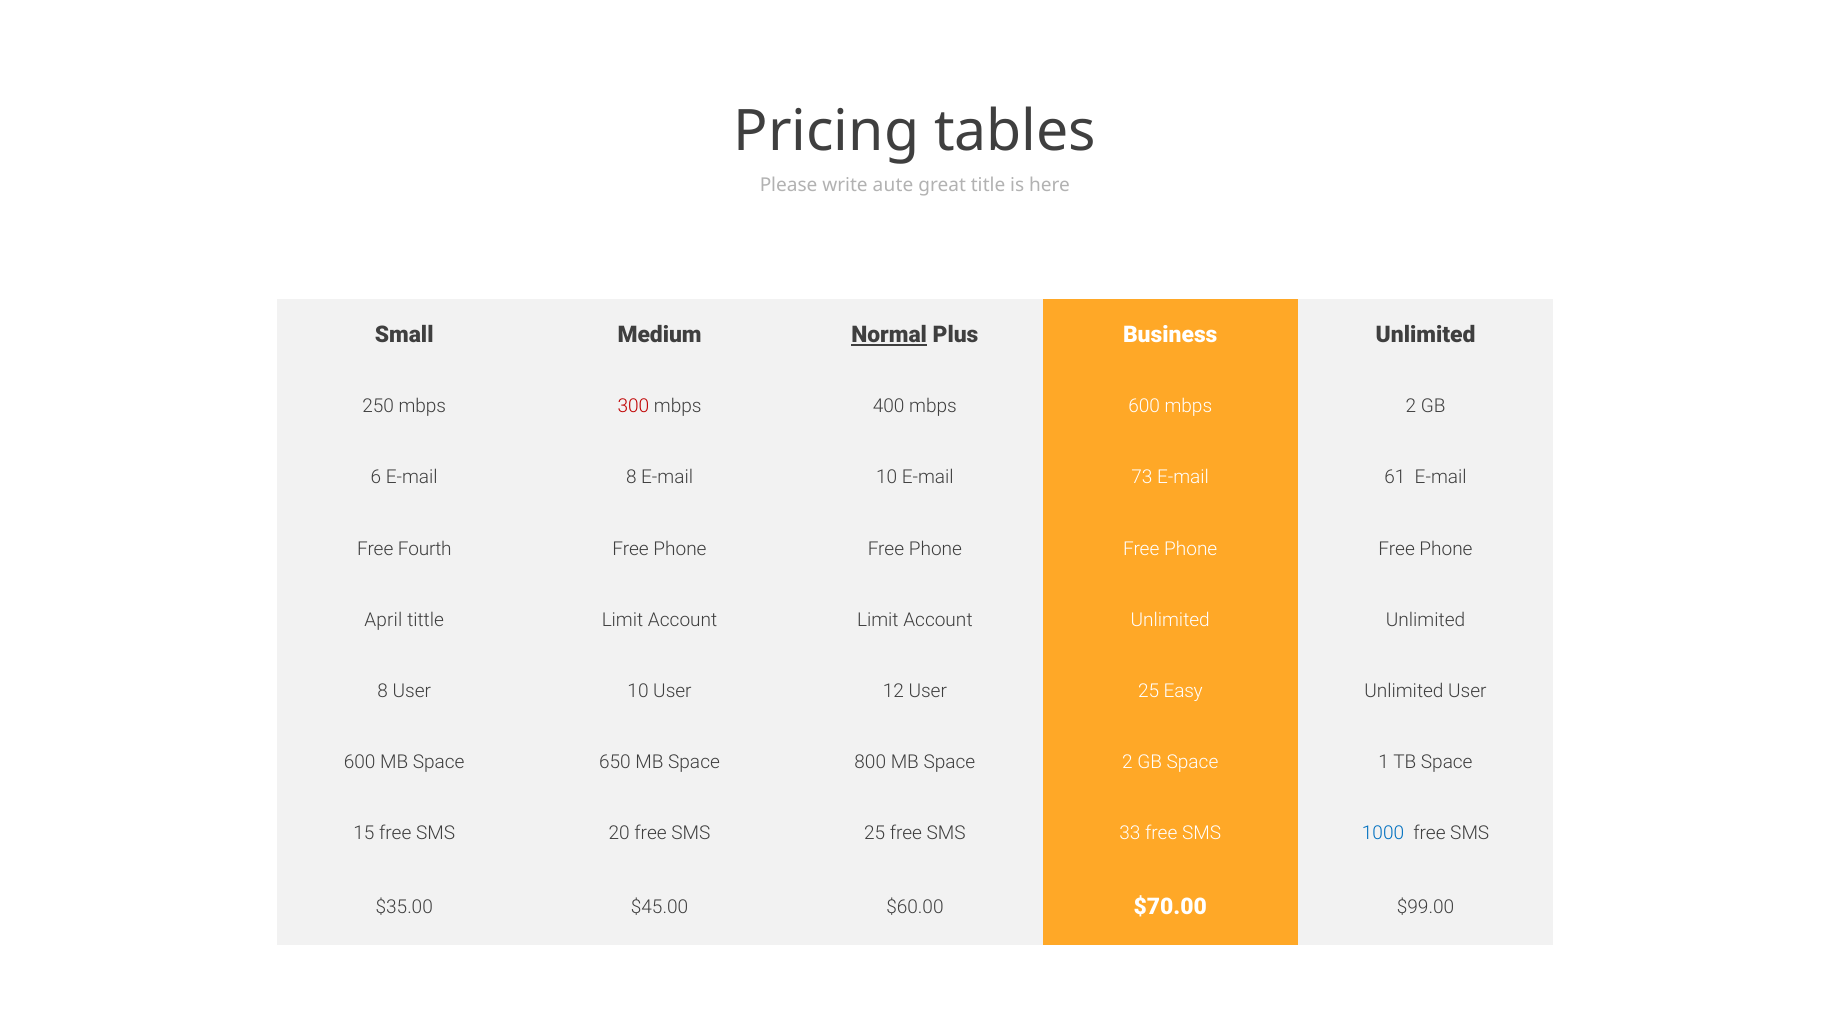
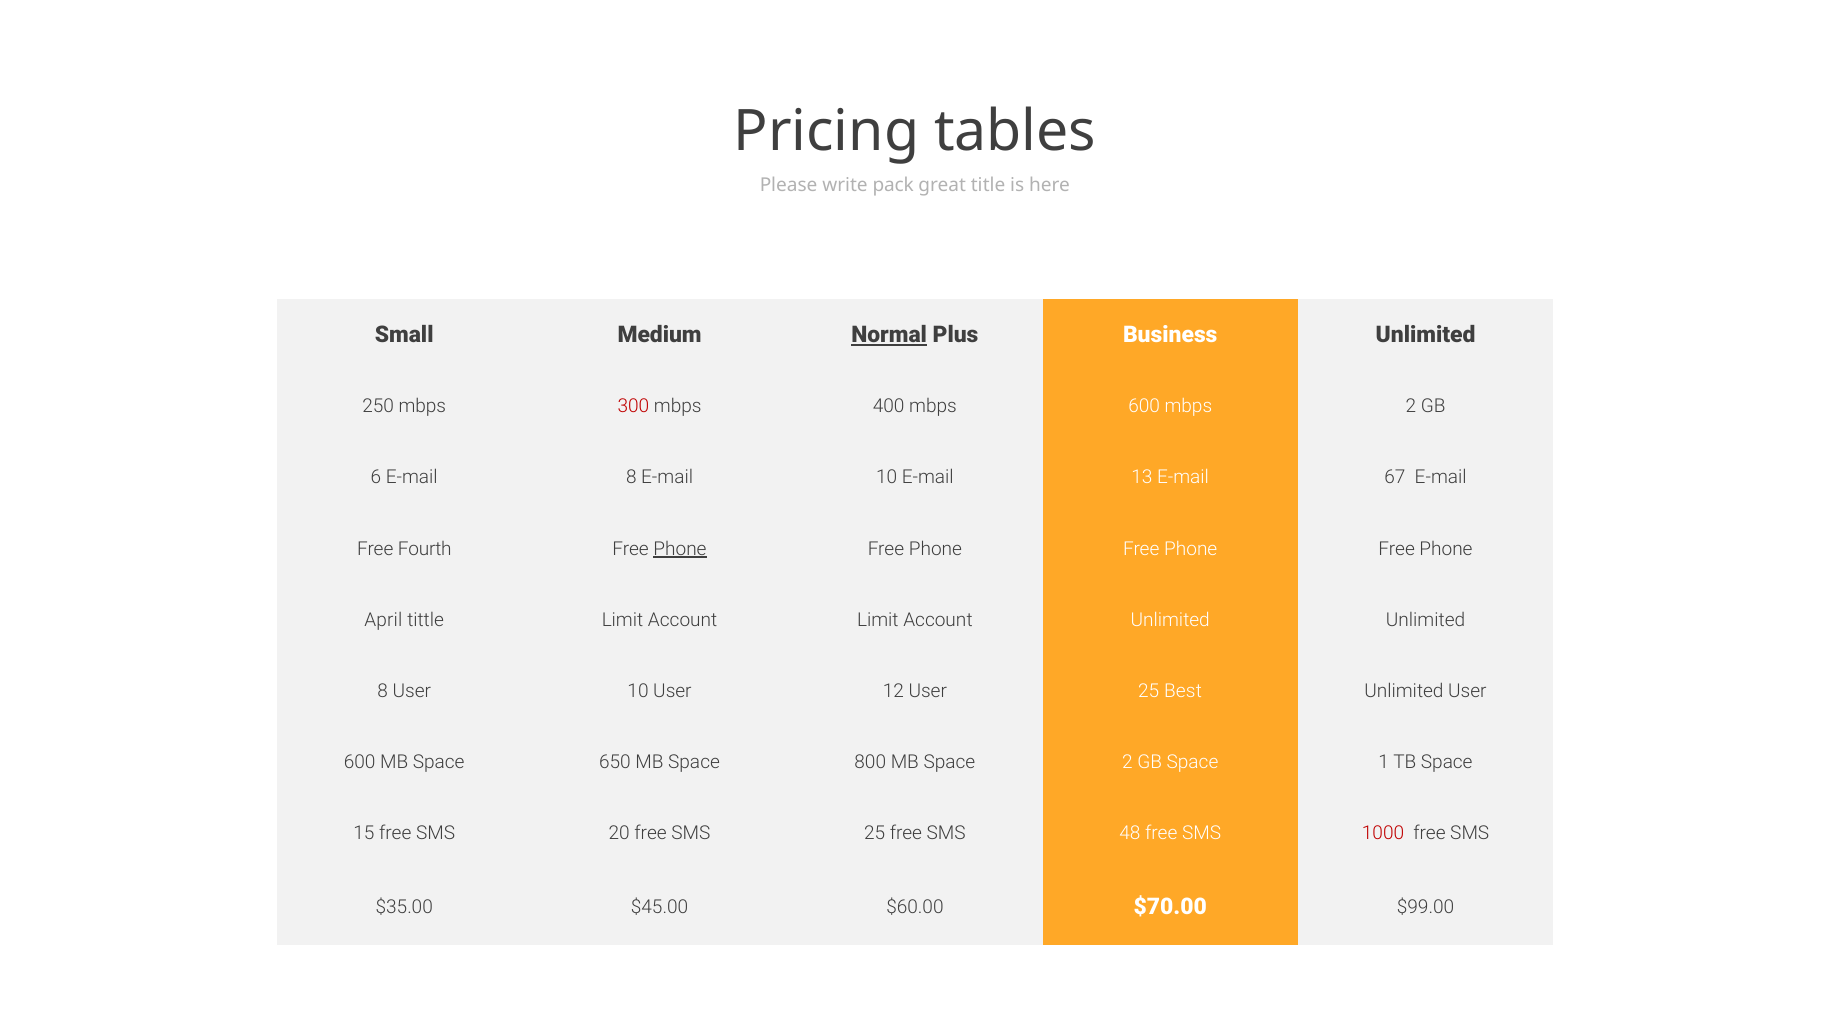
aute: aute -> pack (893, 185)
73: 73 -> 13 (1142, 477)
61: 61 -> 67 (1395, 477)
Phone underline: none -> present (680, 549)
Easy: Easy -> Best (1183, 691)
33: 33 -> 48 (1130, 833)
1000 colour: blue -> red (1383, 833)
